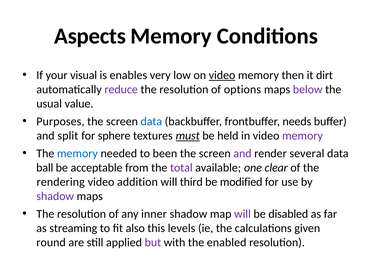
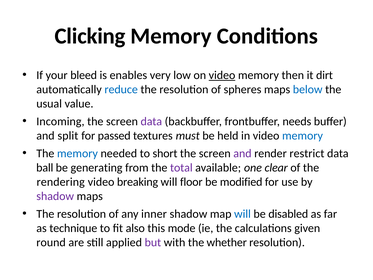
Aspects: Aspects -> Clicking (90, 36)
visual: visual -> bleed (84, 75)
reduce colour: purple -> blue (121, 89)
options: options -> spheres (243, 89)
below colour: purple -> blue (308, 89)
Purposes: Purposes -> Incoming (60, 121)
data colour: blue -> purple (151, 121)
sphere: sphere -> passed (114, 136)
must underline: present -> none (188, 136)
memory colour: purple -> blue (303, 136)
been: been -> short (165, 153)
several: several -> restrict (307, 153)
acceptable: acceptable -> generating (97, 167)
addition: addition -> breaking (138, 182)
third: third -> floor (191, 182)
will colour: purple -> blue (242, 214)
streaming: streaming -> technique (73, 228)
levels: levels -> mode (182, 228)
enabled: enabled -> whether (227, 242)
